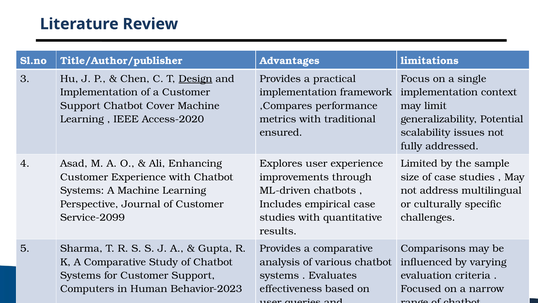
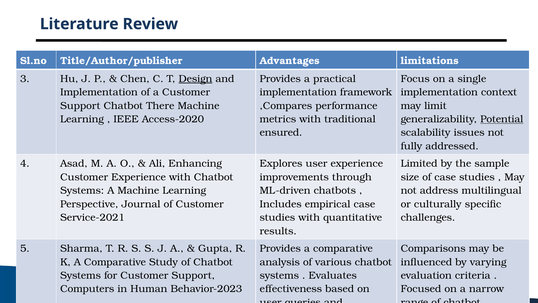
Cover: Cover -> There (160, 106)
Potential underline: none -> present (502, 119)
Service-2099: Service-2099 -> Service-2021 (92, 217)
